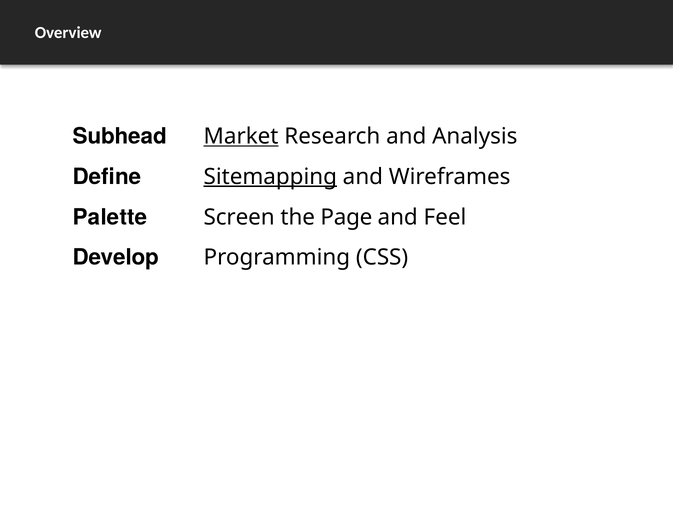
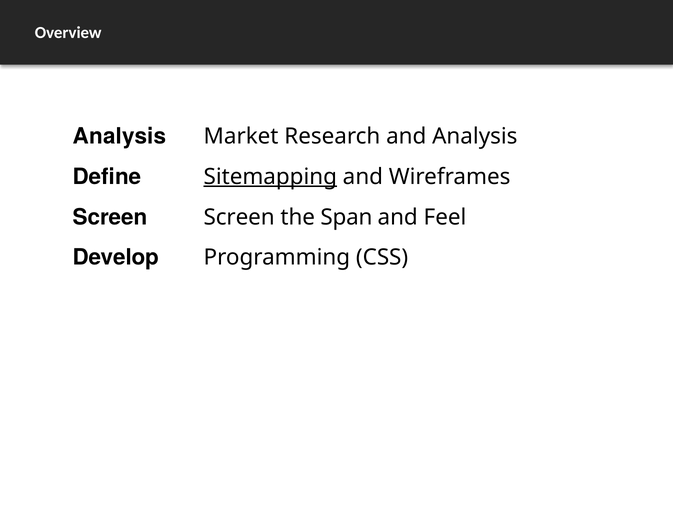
Subhead: Subhead -> Analysis (120, 136)
Market underline: present -> none (241, 136)
Palette: Palette -> Screen (110, 217)
Page: Page -> Span (346, 217)
